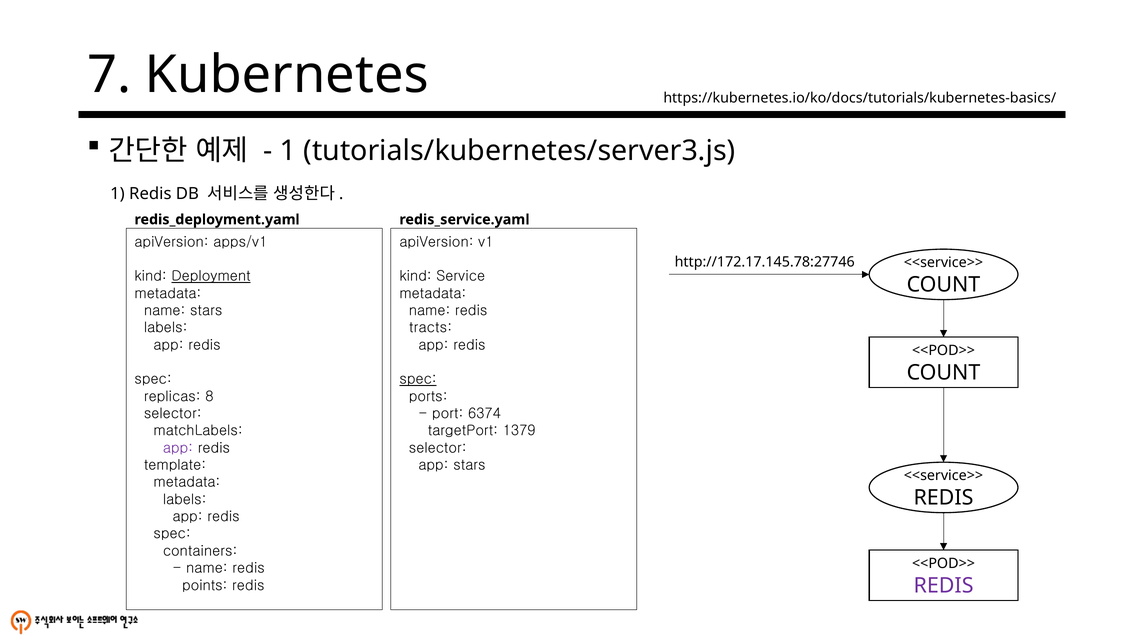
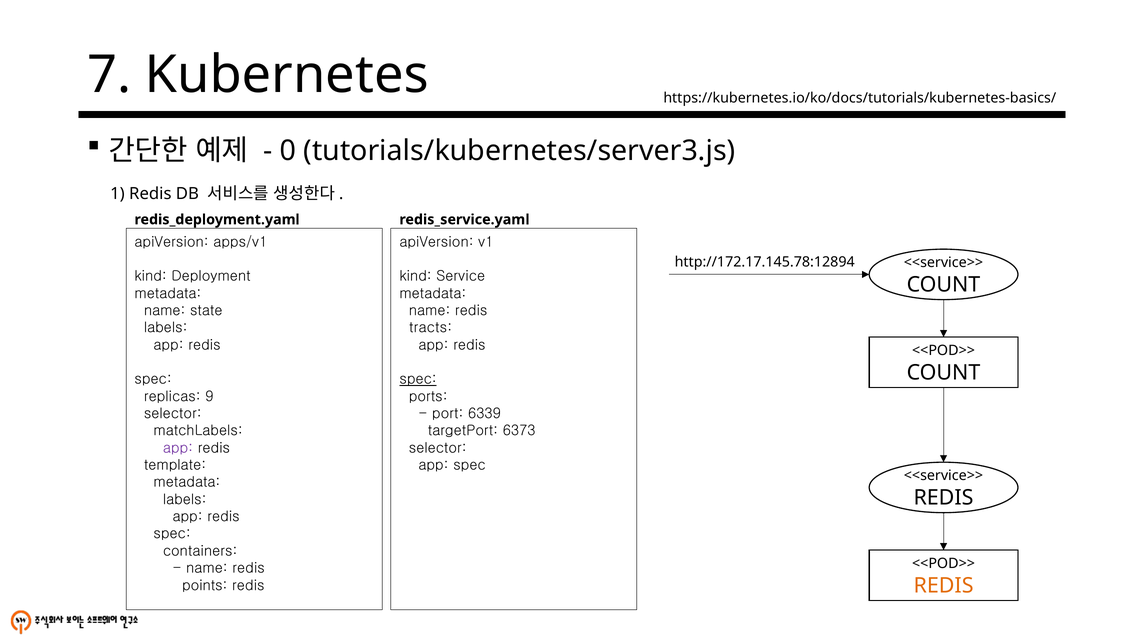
1: 1 -> 0 (288, 151)
http://172.17.145.78:27746: http://172.17.145.78:27746 -> http://172.17.145.78:12894 (765, 262)
Deployment underline: present -> none (211, 276)
name stars: stars -> state (206, 310)
8: 8 -> 9 (209, 396)
6374: 6374 -> 6339 (484, 413)
1379: 1379 -> 6373 (519, 430)
app stars: stars -> spec (469, 465)
REDIS colour: purple -> orange (944, 585)
